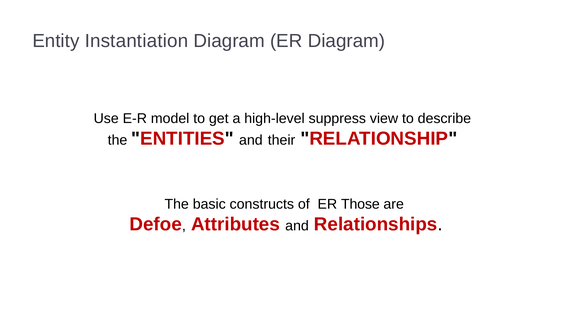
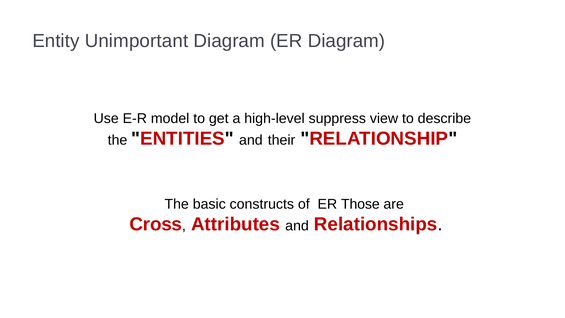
Instantiation: Instantiation -> Unimportant (136, 41)
Defoe: Defoe -> Cross (156, 224)
